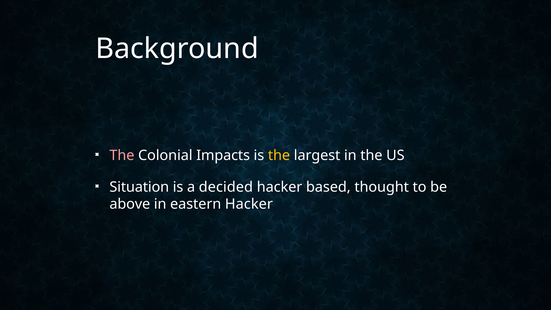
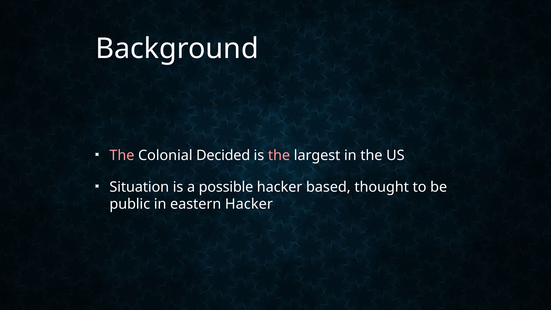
Impacts: Impacts -> Decided (223, 155)
the colour: yellow -> pink (279, 155)
decided: decided -> possible (226, 187)
above: above -> public (130, 204)
